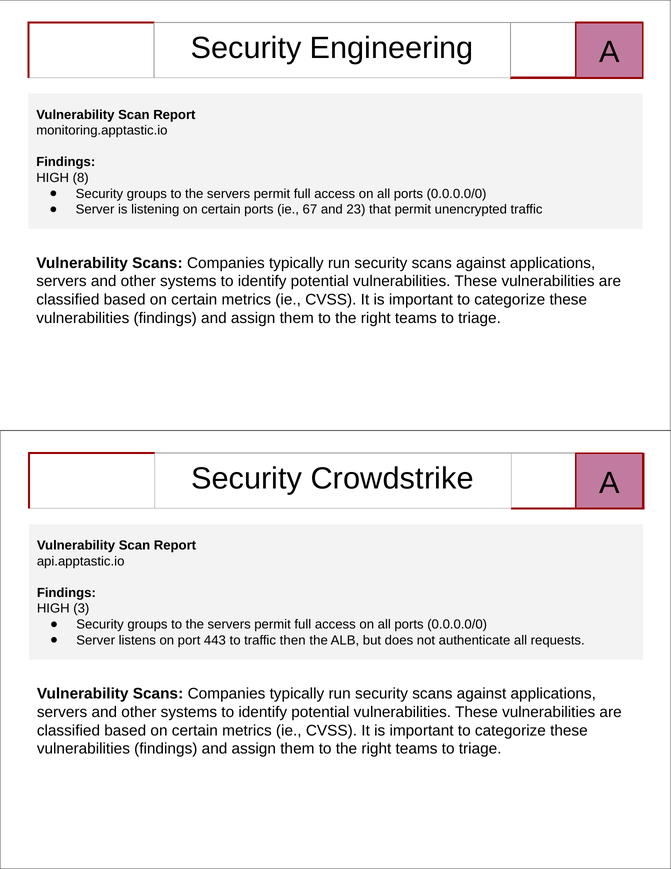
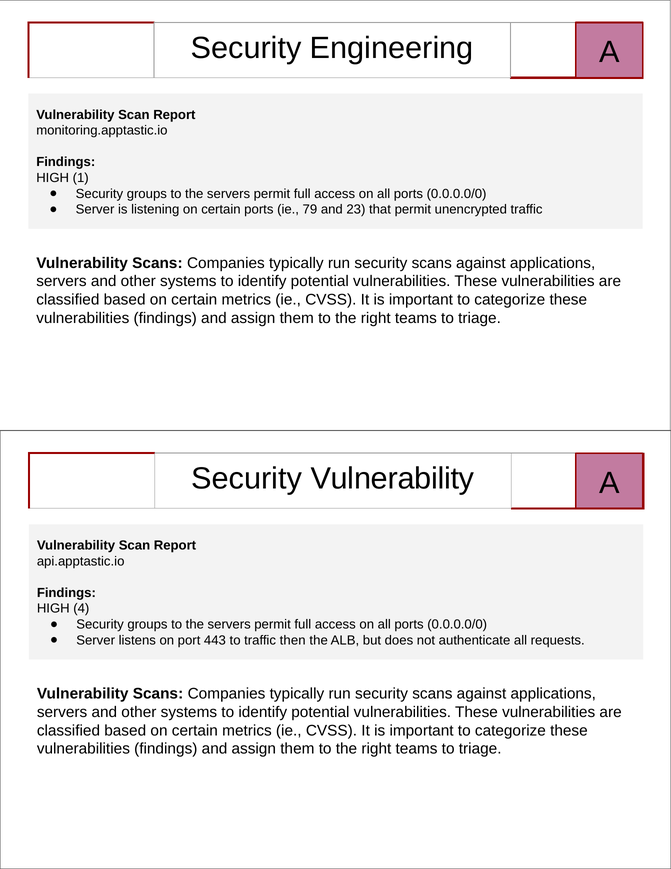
8: 8 -> 1 (81, 178)
67: 67 -> 79 (310, 209)
Security Crowdstrike: Crowdstrike -> Vulnerability (392, 478)
3: 3 -> 4 (81, 608)
